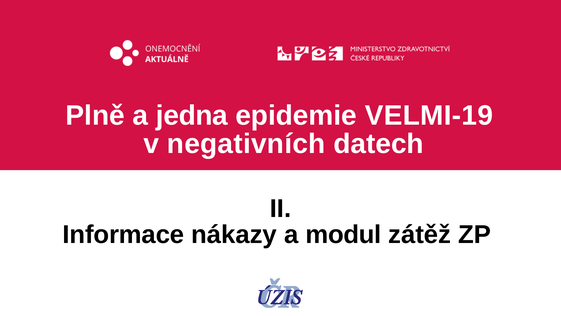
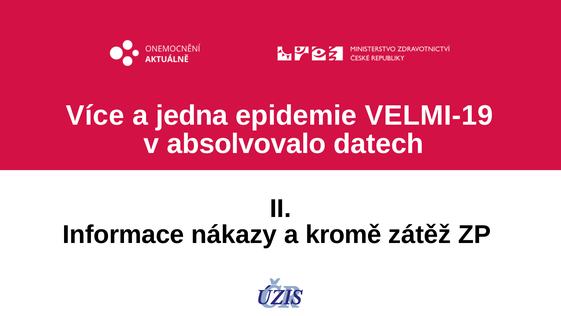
Plně: Plně -> Více (95, 115)
negativních: negativních -> absolvovalo (246, 144)
modul: modul -> kromě (343, 234)
